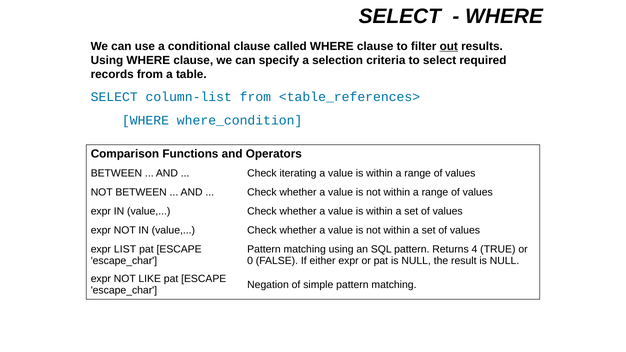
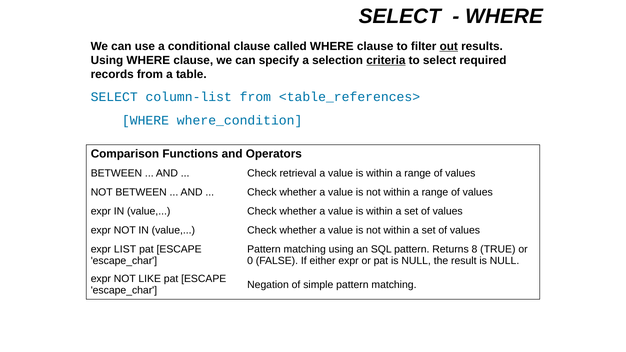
criteria underline: none -> present (386, 60)
iterating: iterating -> retrieval (298, 173)
4: 4 -> 8 (474, 249)
